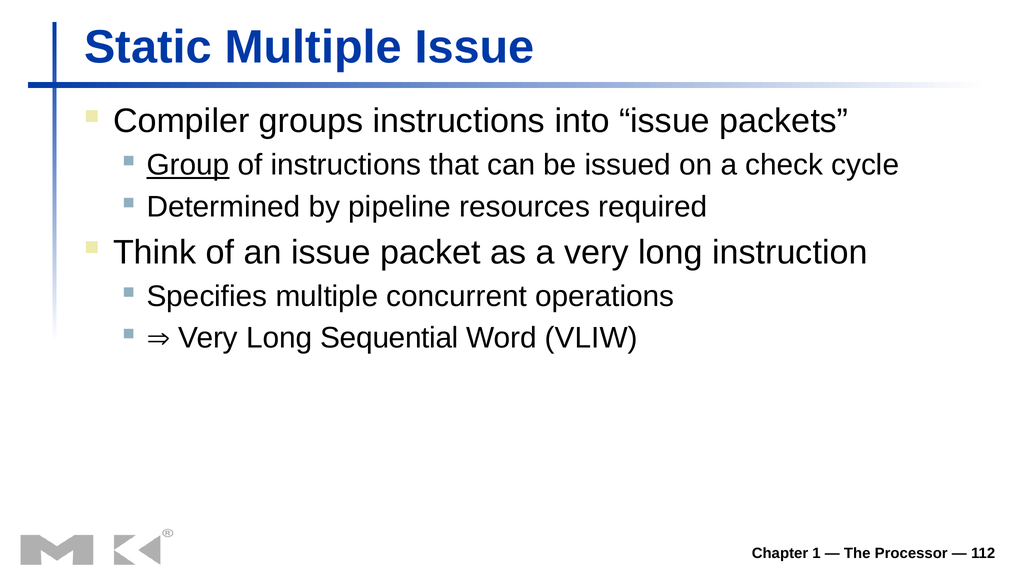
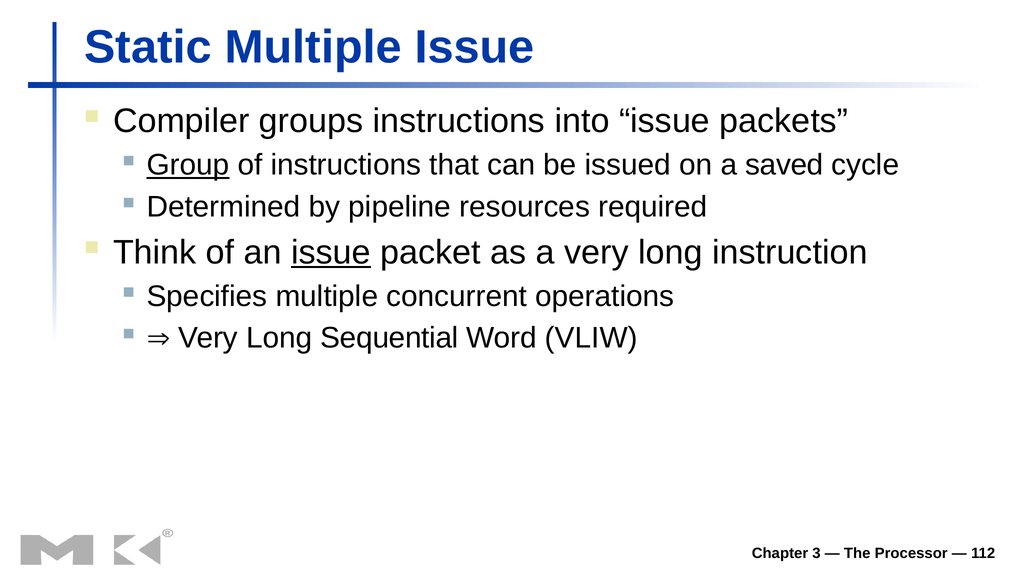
check: check -> saved (784, 165)
issue underline: none -> present (331, 252)
1: 1 -> 3 (817, 554)
